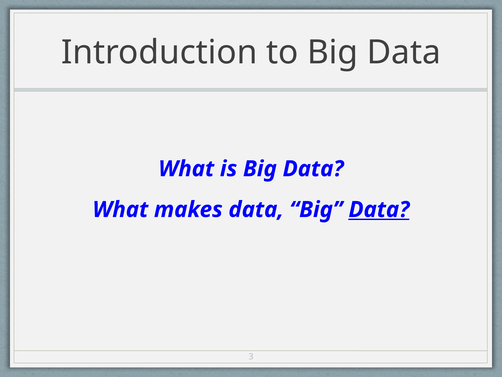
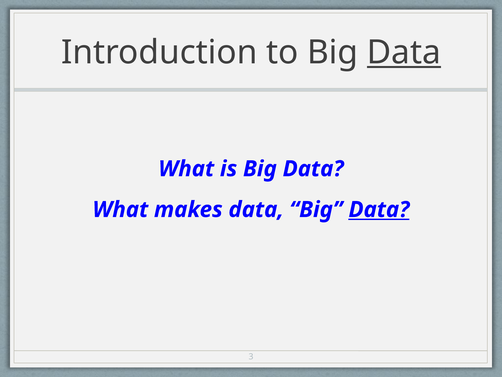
Data underline: none -> present (404, 52)
